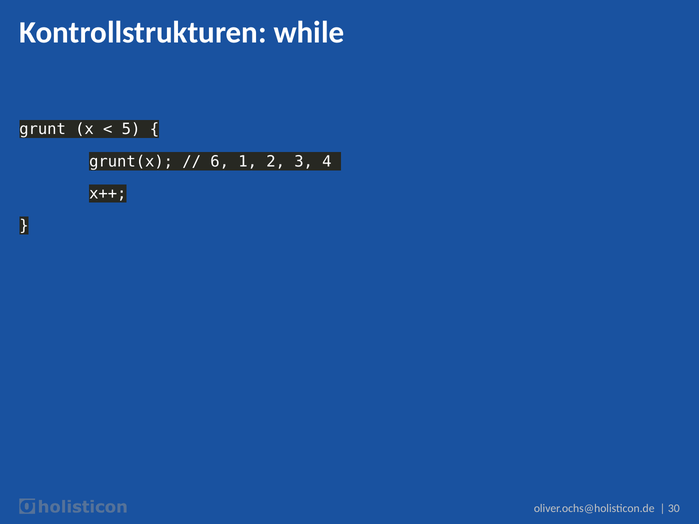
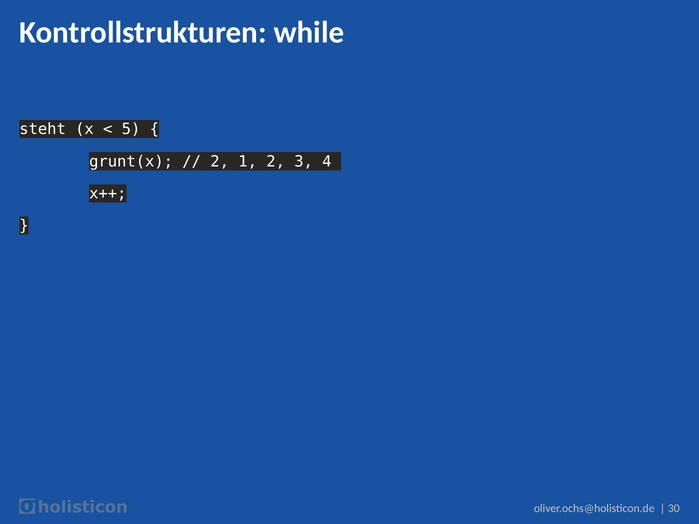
grunt: grunt -> steht (43, 129)
6: 6 -> 2 (220, 162)
